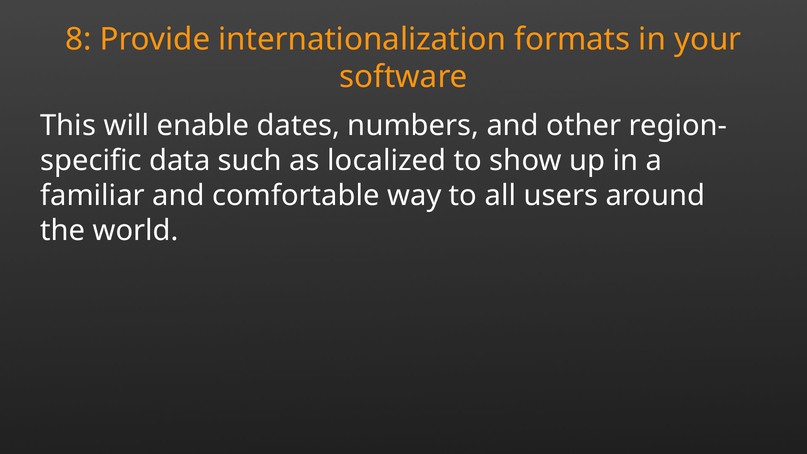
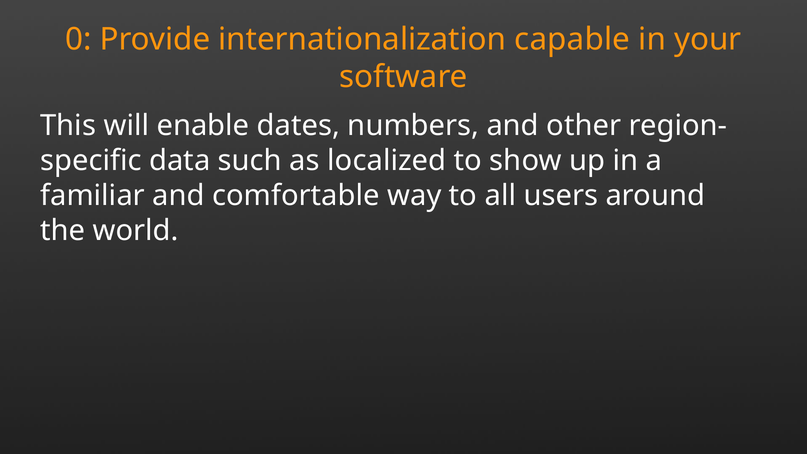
8: 8 -> 0 (78, 39)
formats: formats -> capable (572, 39)
